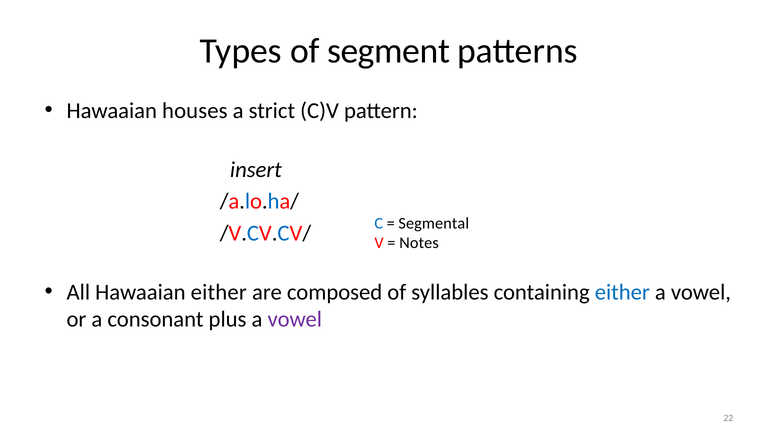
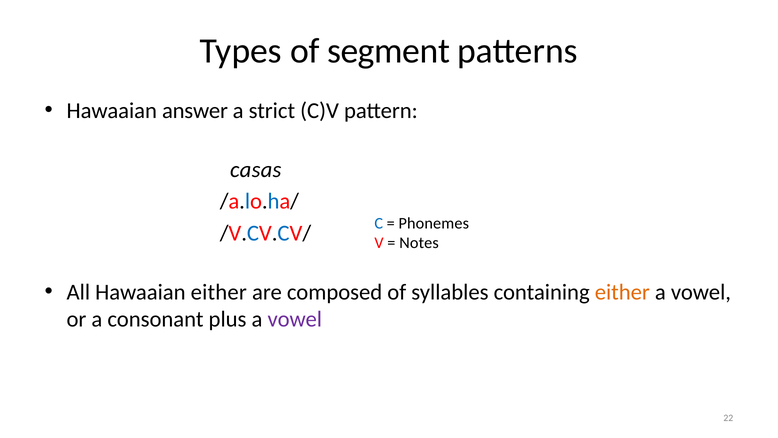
houses: houses -> answer (195, 110)
insert: insert -> casas (256, 169)
Segmental: Segmental -> Phonemes (434, 223)
either colour: blue -> orange (622, 292)
